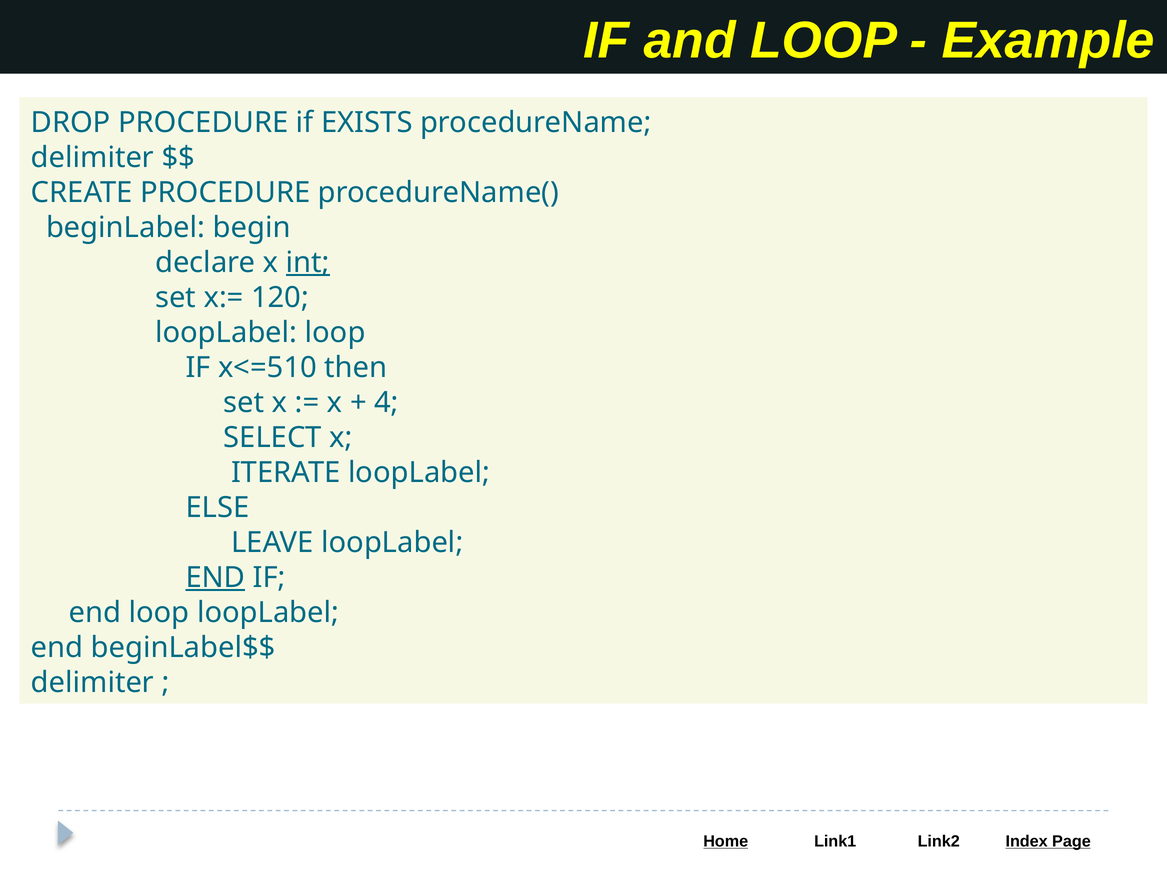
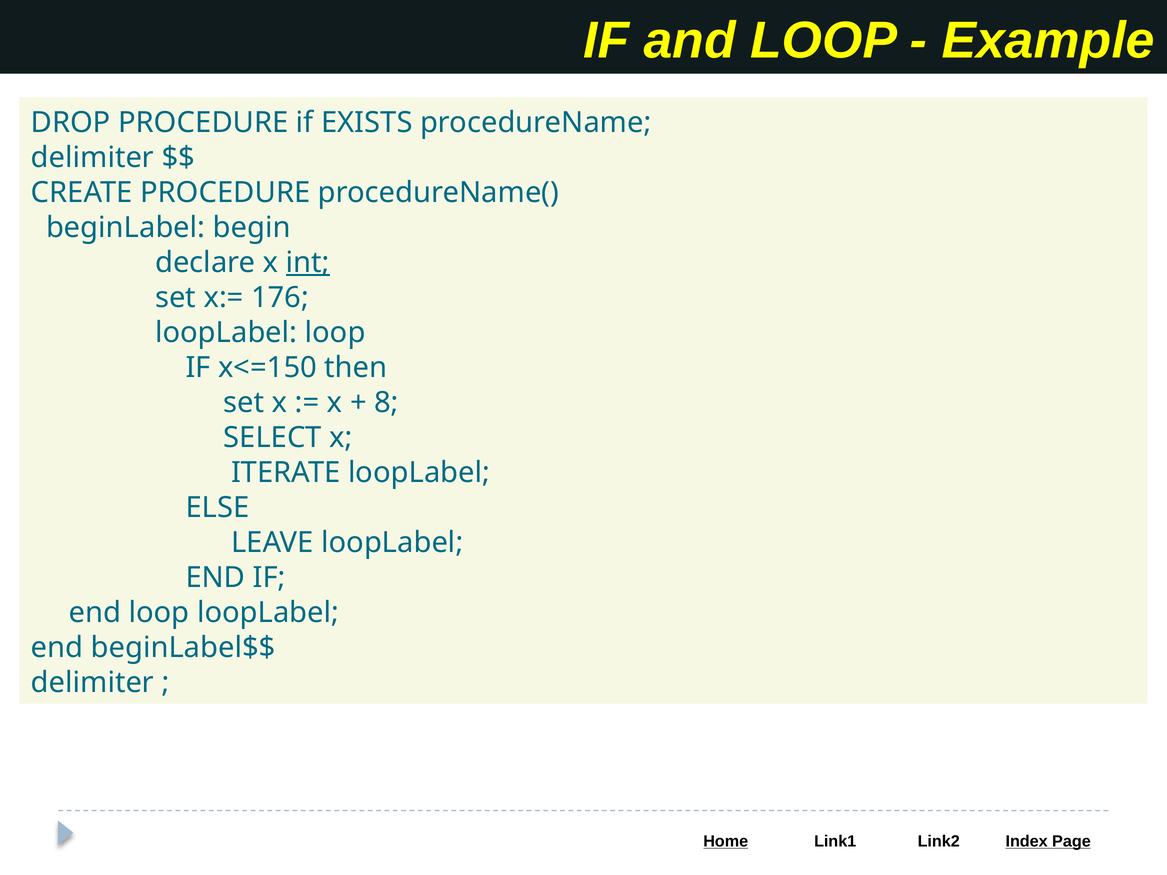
120: 120 -> 176 (280, 298)
x<=510: x<=510 -> x<=150 (267, 368)
4: 4 -> 8 (387, 403)
END underline: present -> none (215, 578)
